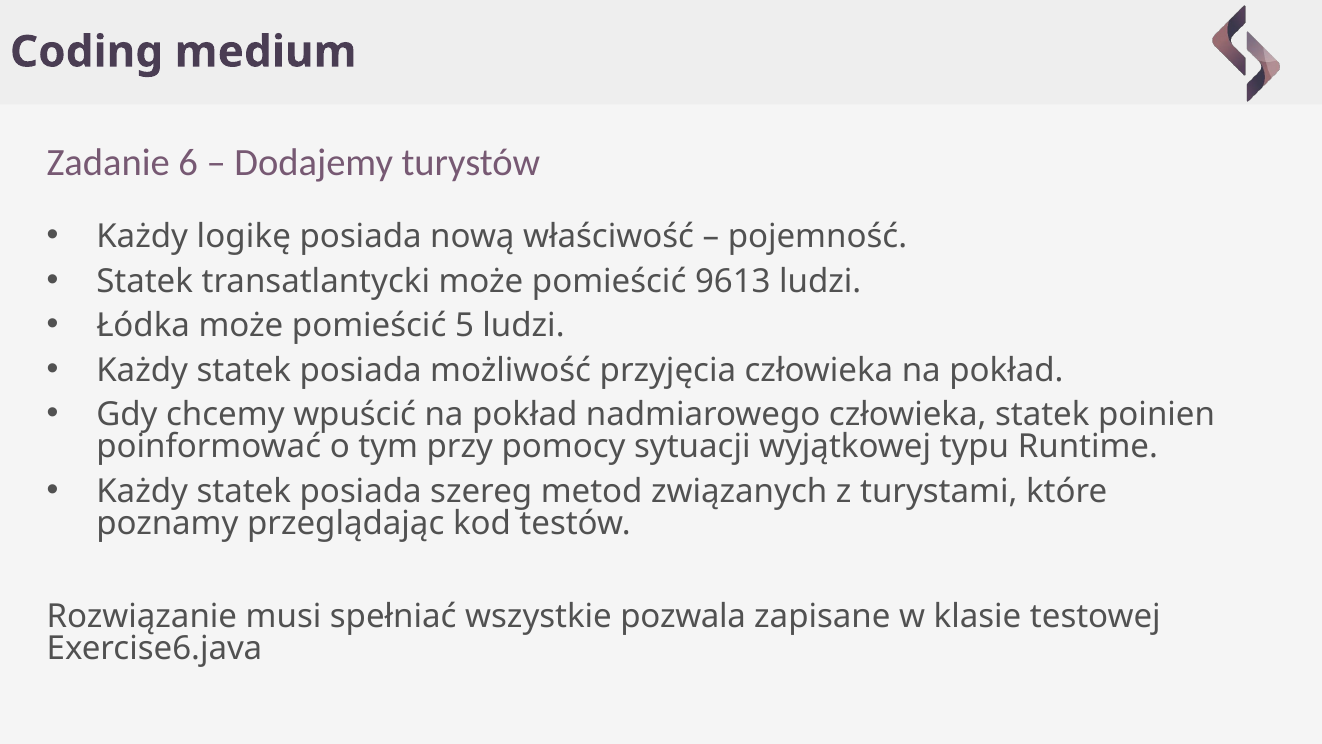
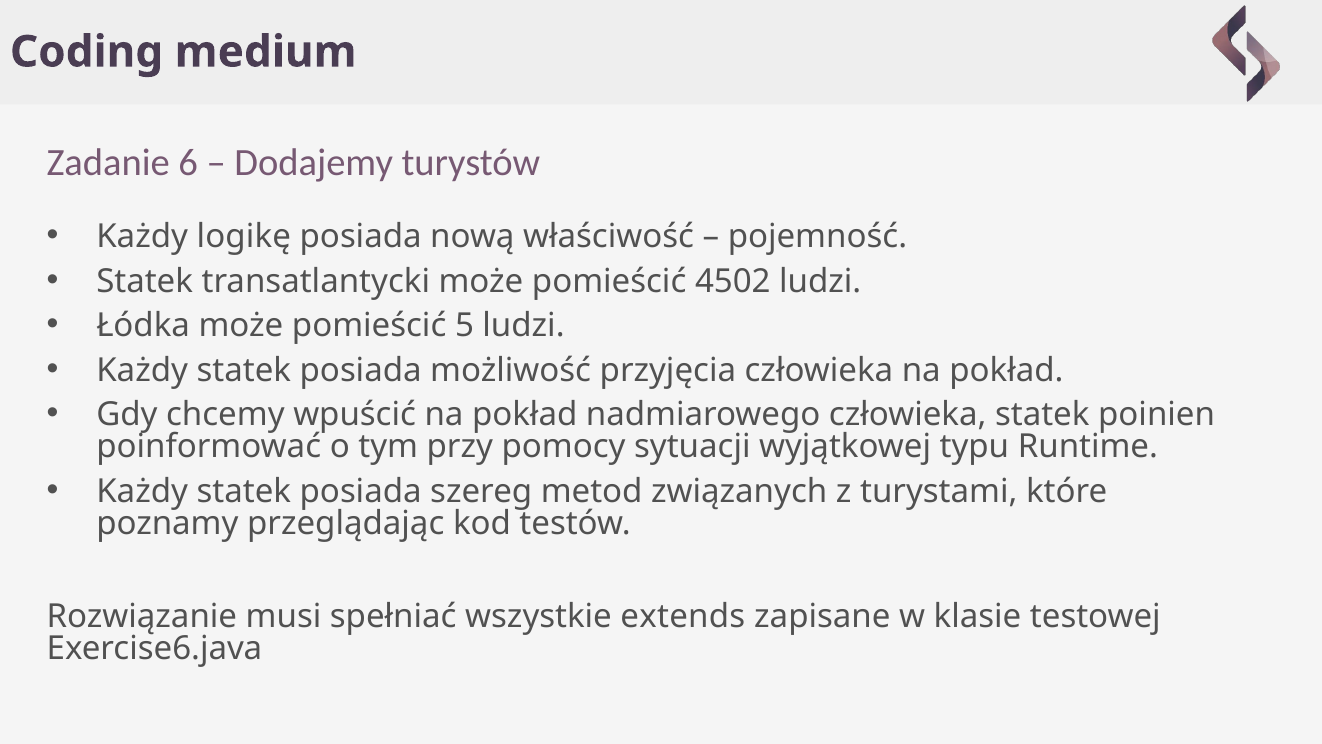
9613: 9613 -> 4502 (733, 281)
pozwala: pozwala -> extends (683, 616)
